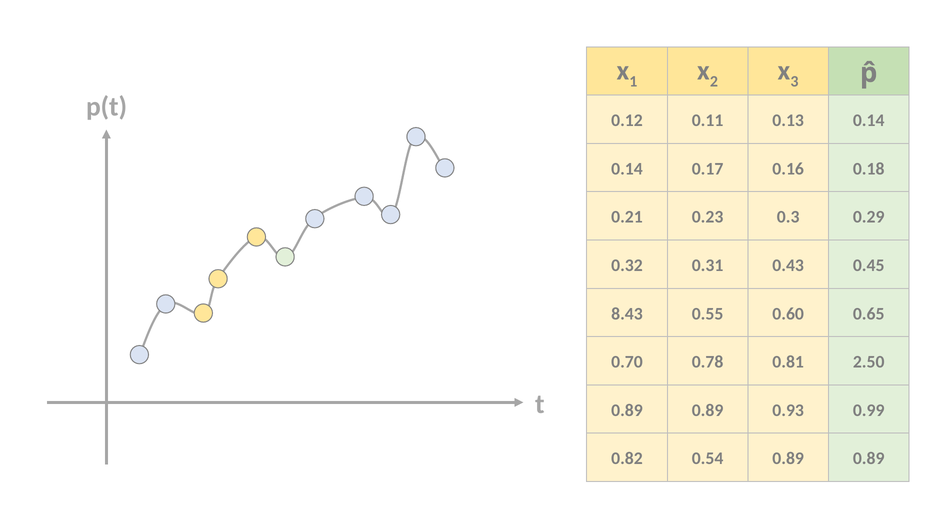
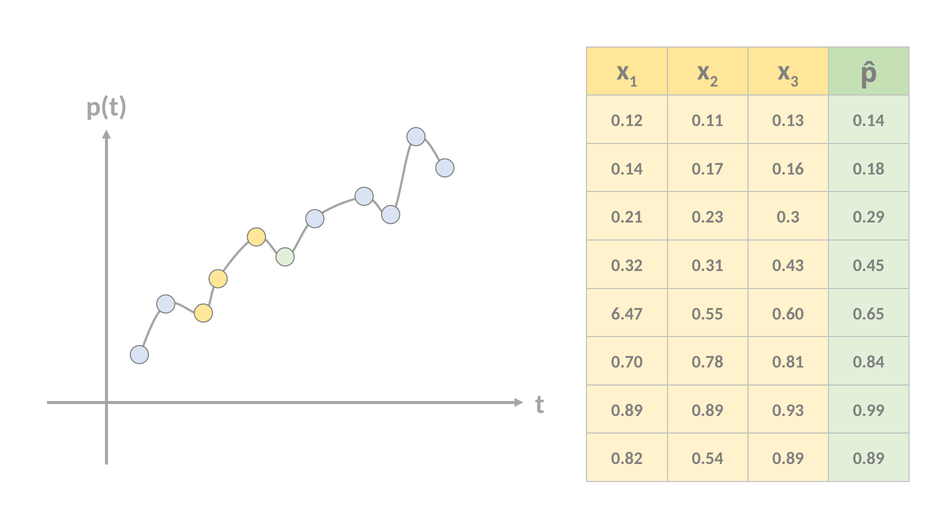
8.43: 8.43 -> 6.47 (627, 314)
2.50: 2.50 -> 0.84 (869, 362)
